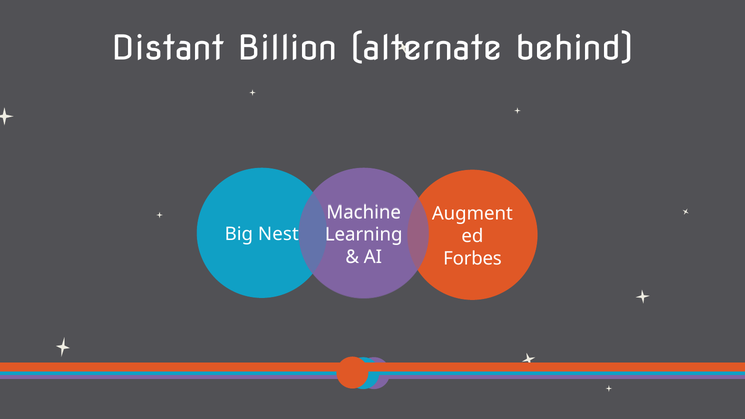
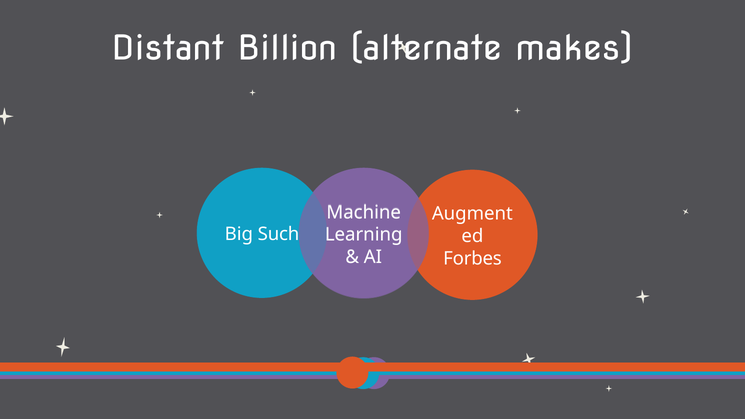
behind: behind -> makes (574, 48)
Nest: Nest -> Such (279, 234)
